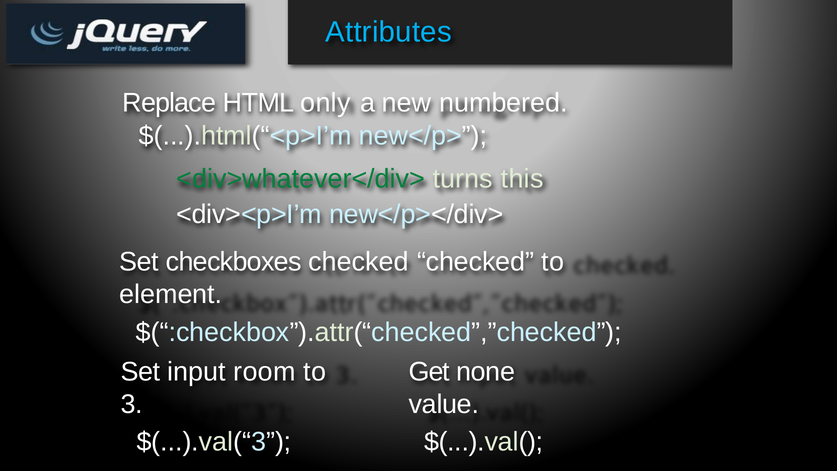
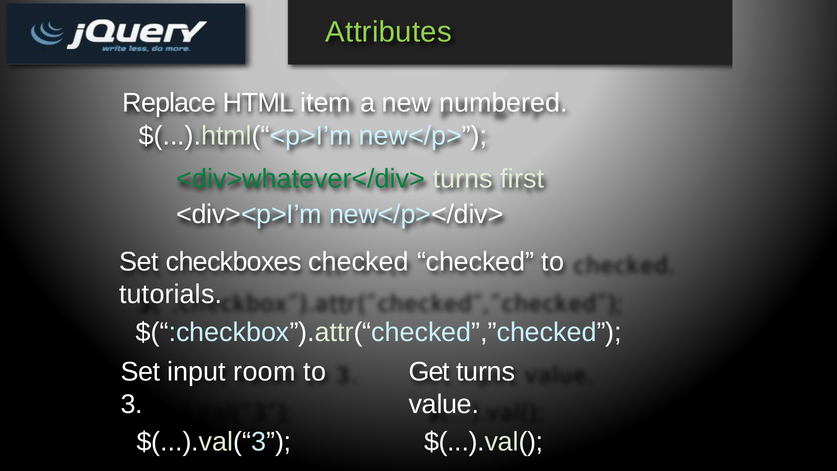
Attributes colour: light blue -> light green (389, 32)
only: only -> item (326, 103)
this: this -> first (522, 179)
element: element -> tutorials (171, 294)
Get none: none -> turns (486, 372)
